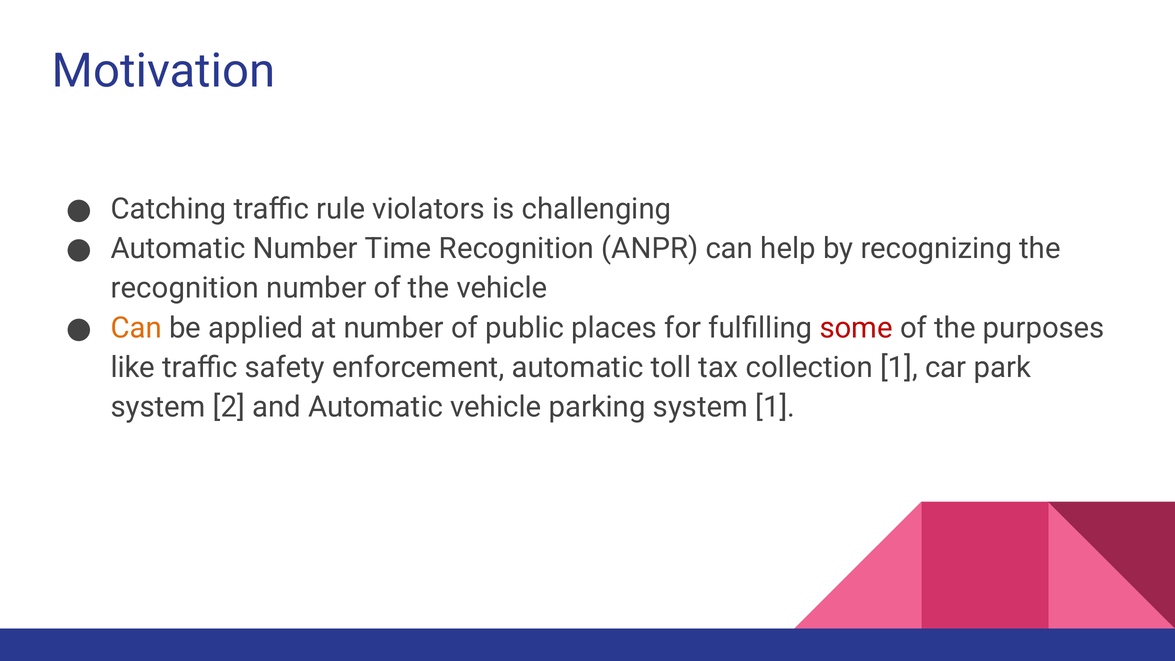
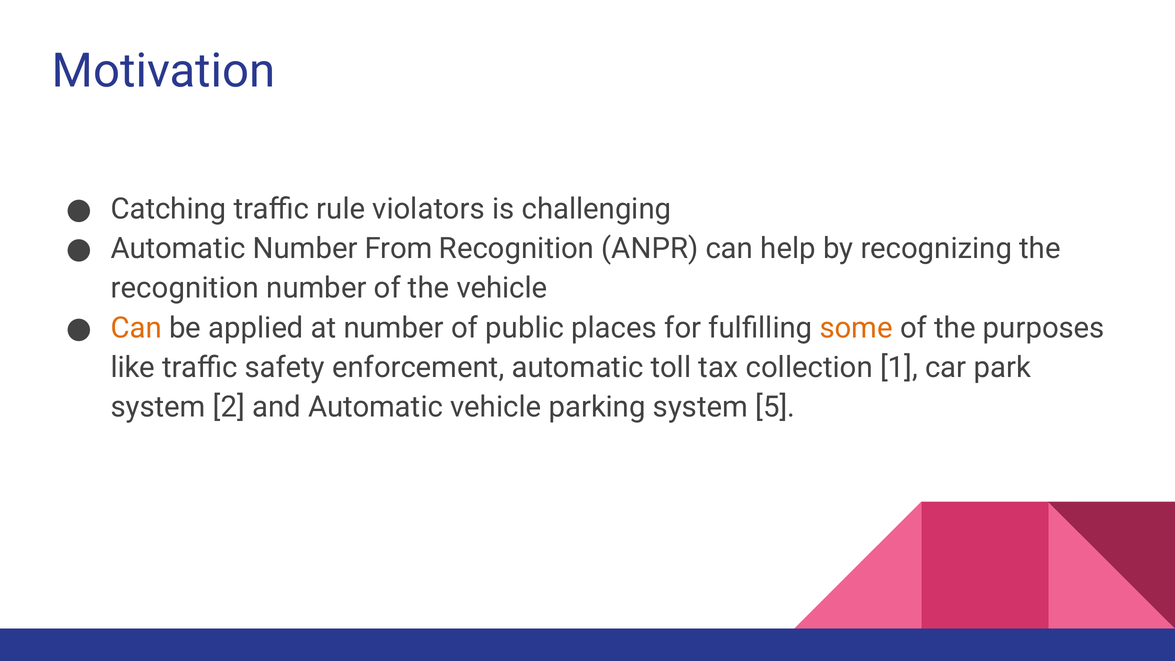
Time: Time -> From (398, 249)
some colour: red -> orange (856, 328)
system 1: 1 -> 5 (775, 407)
